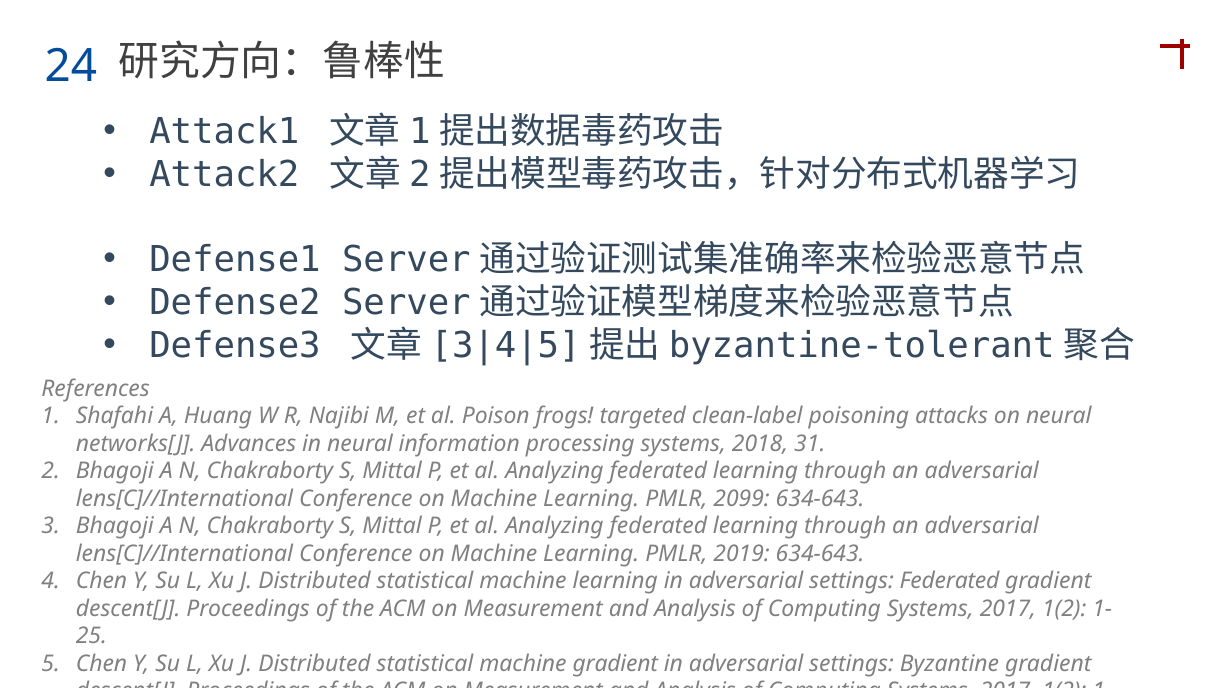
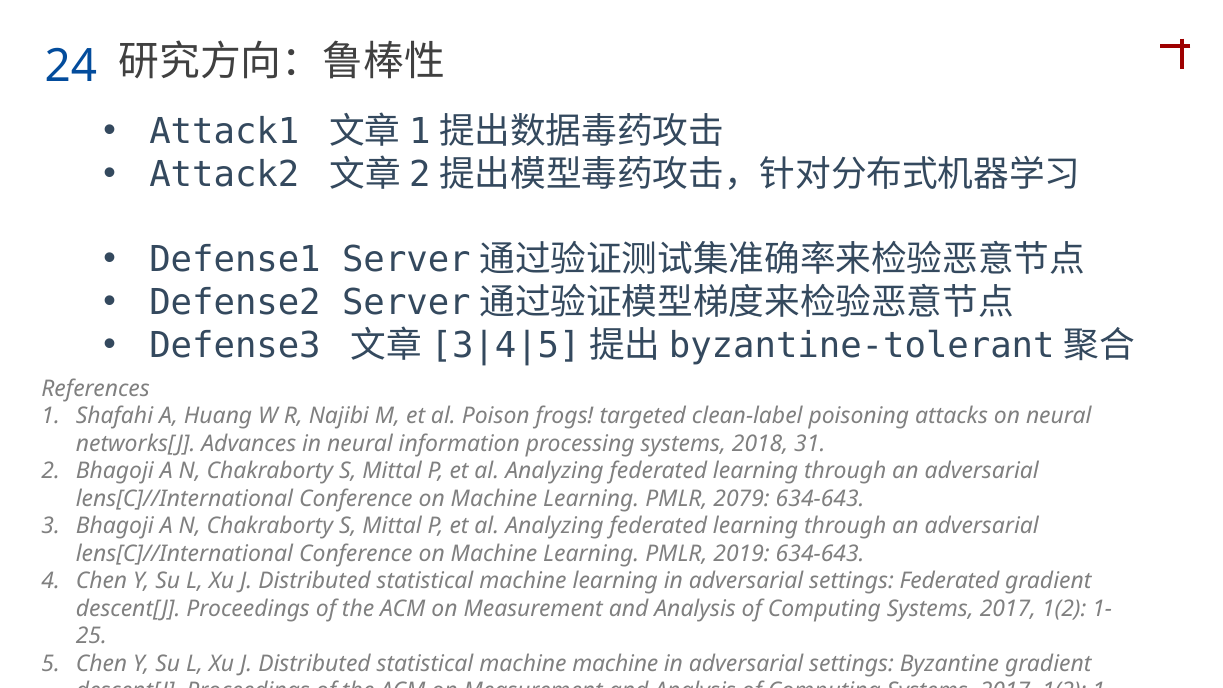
2099: 2099 -> 2079 (742, 499)
machine gradient: gradient -> machine (615, 664)
